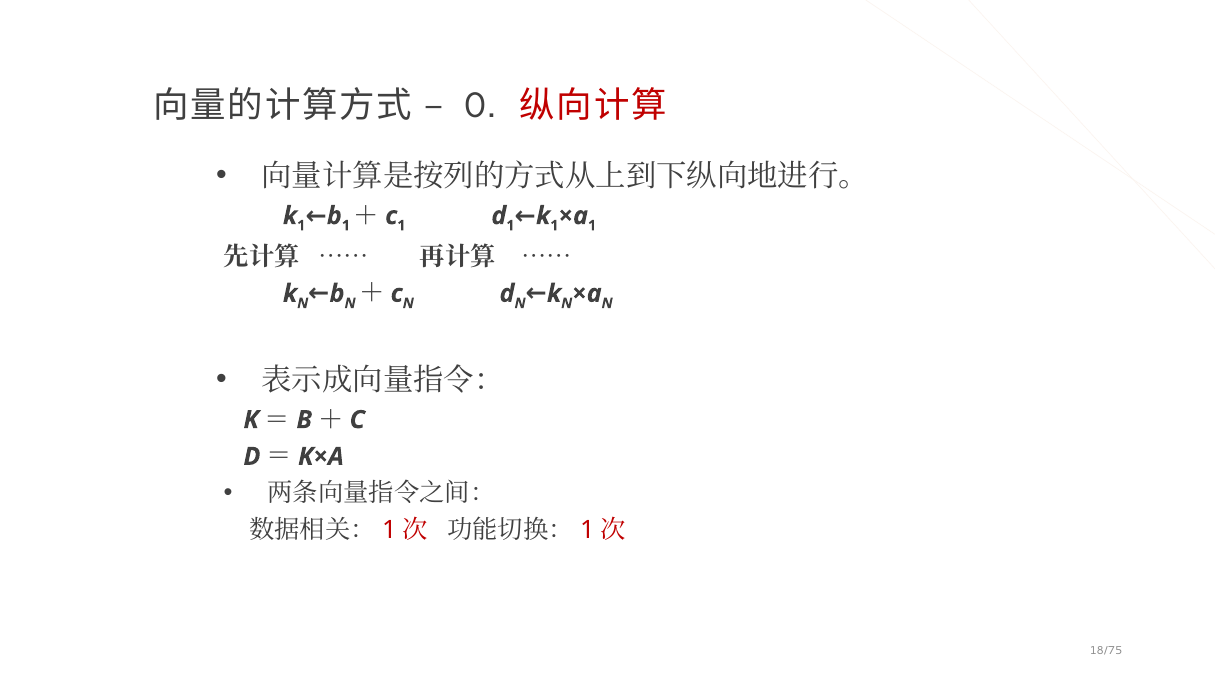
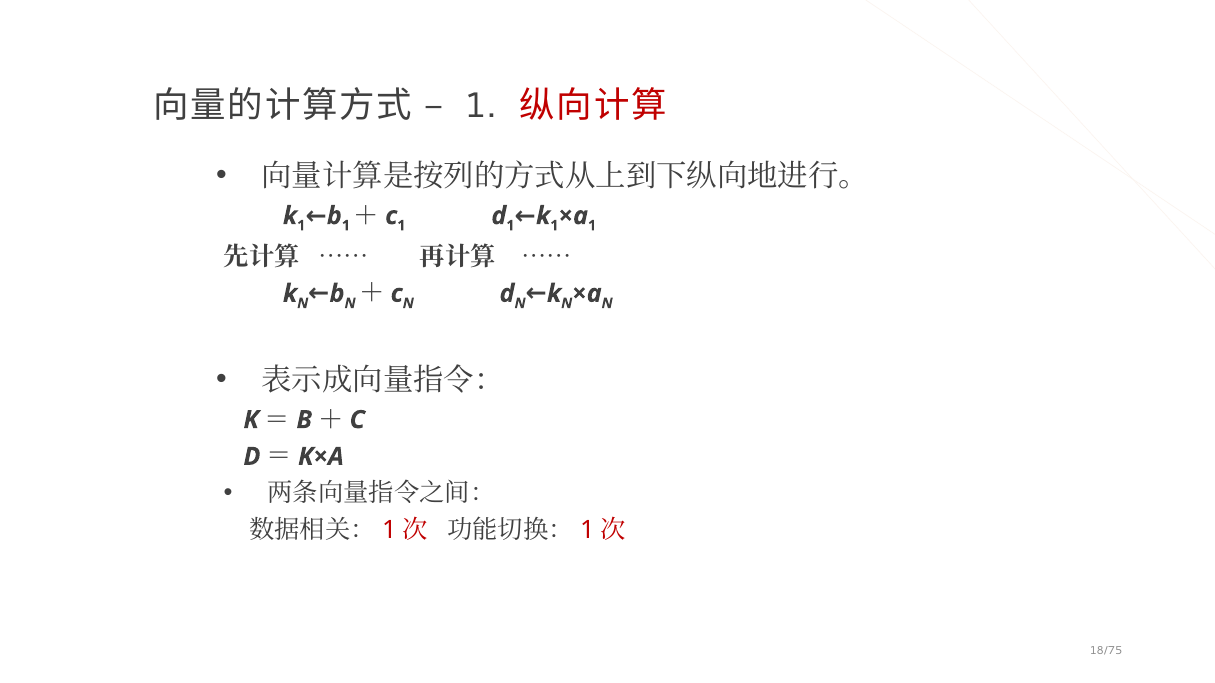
0: 0 -> 1 (480, 105)
